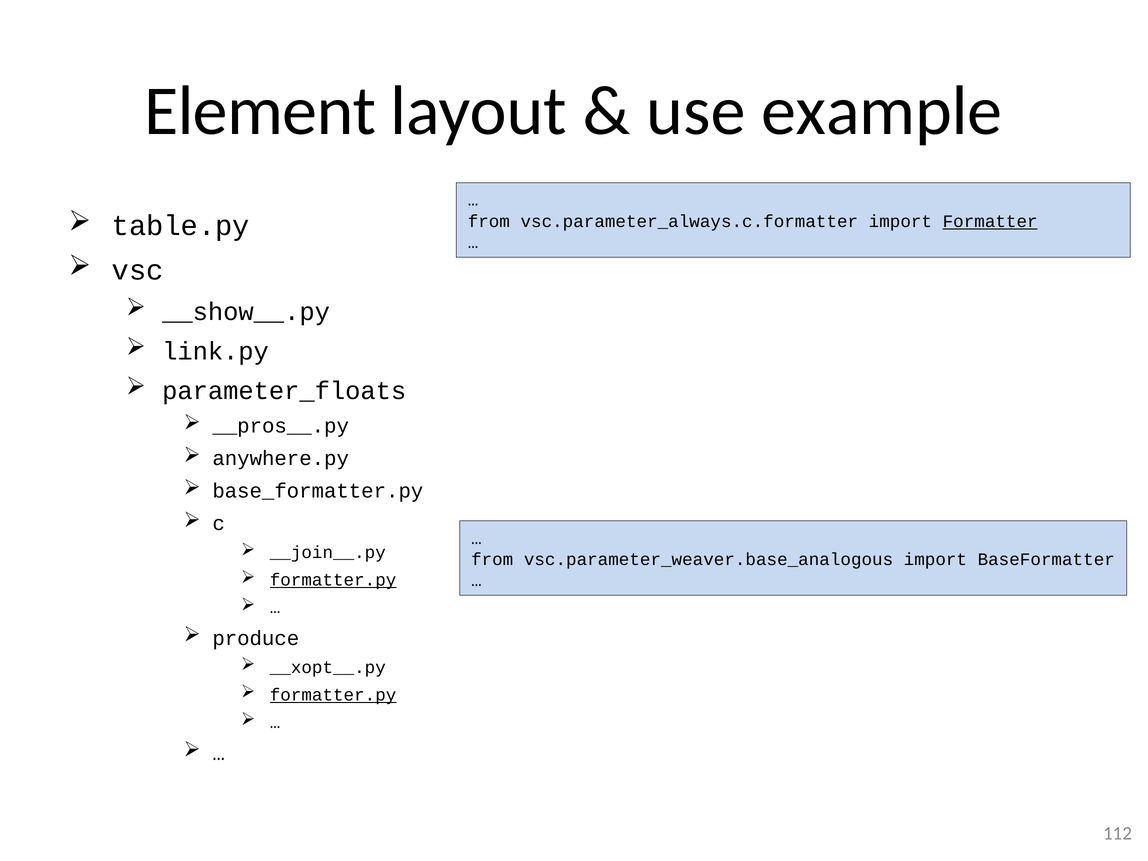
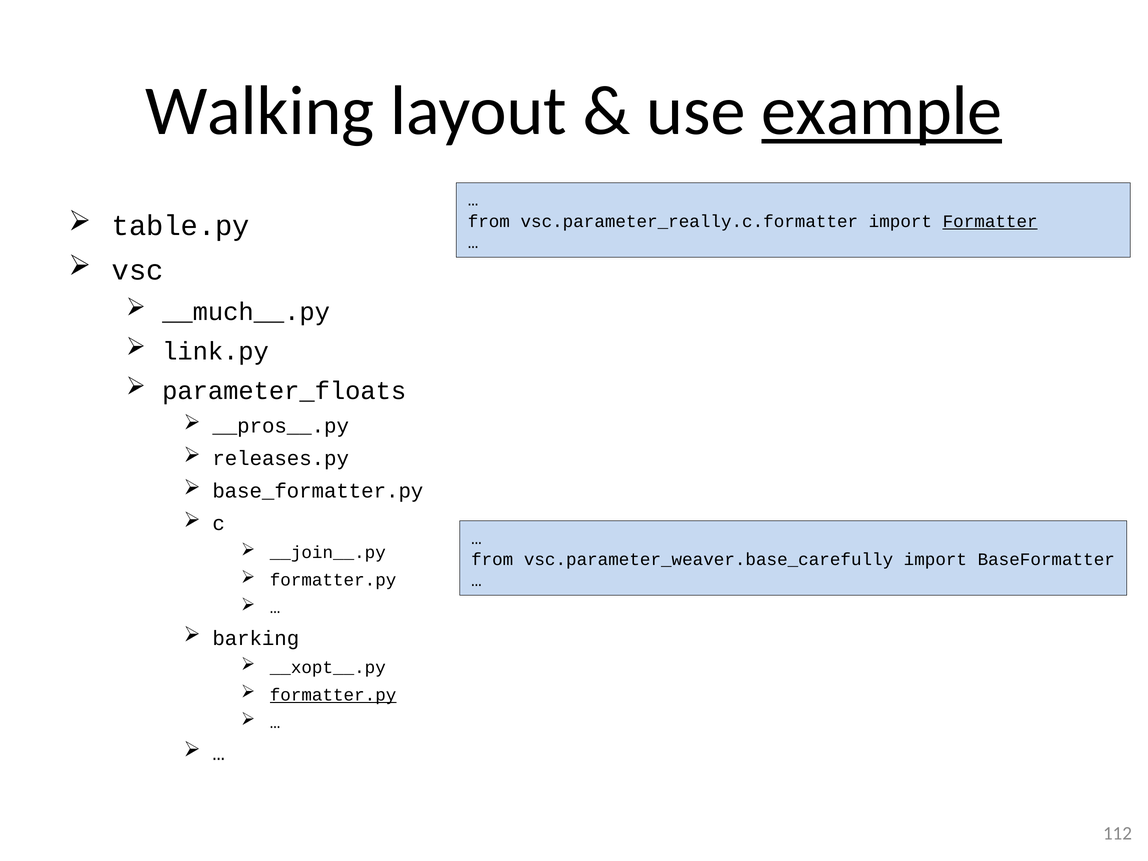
Element: Element -> Walking (260, 111)
example underline: none -> present (882, 111)
vsc.parameter_always.c.formatter: vsc.parameter_always.c.formatter -> vsc.parameter_really.c.formatter (689, 221)
__show__.py: __show__.py -> __much__.py (246, 312)
anywhere.py: anywhere.py -> releases.py (281, 458)
vsc.parameter_weaver.base_analogous: vsc.parameter_weaver.base_analogous -> vsc.parameter_weaver.base_carefully (709, 559)
formatter.py underline: present -> none (333, 580)
produce: produce -> barking (256, 638)
